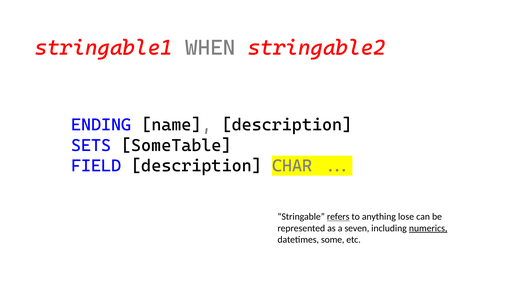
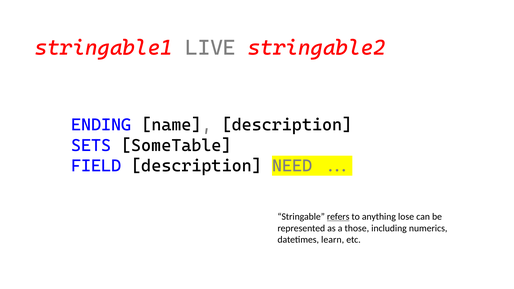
WHEN: WHEN -> LIVE (210, 48)
CHAR: CHAR -> NEED (292, 166)
seven: seven -> those (357, 228)
numerics underline: present -> none (428, 228)
some: some -> learn (333, 240)
